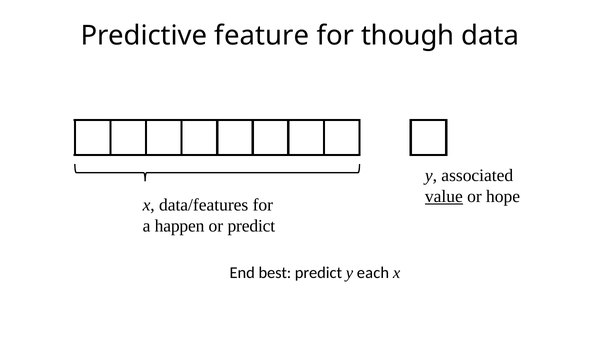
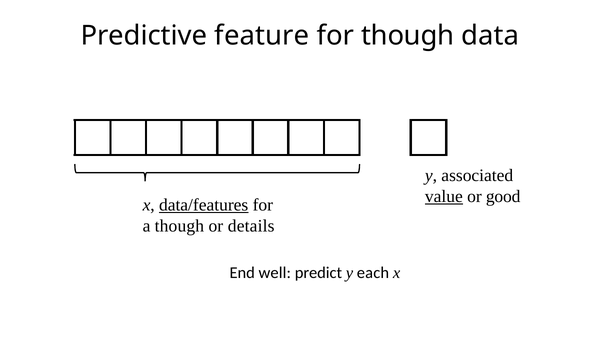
hope: hope -> good (503, 197)
data/features underline: none -> present (204, 205)
a happen: happen -> though (179, 226)
or predict: predict -> details (251, 226)
best: best -> well (275, 273)
